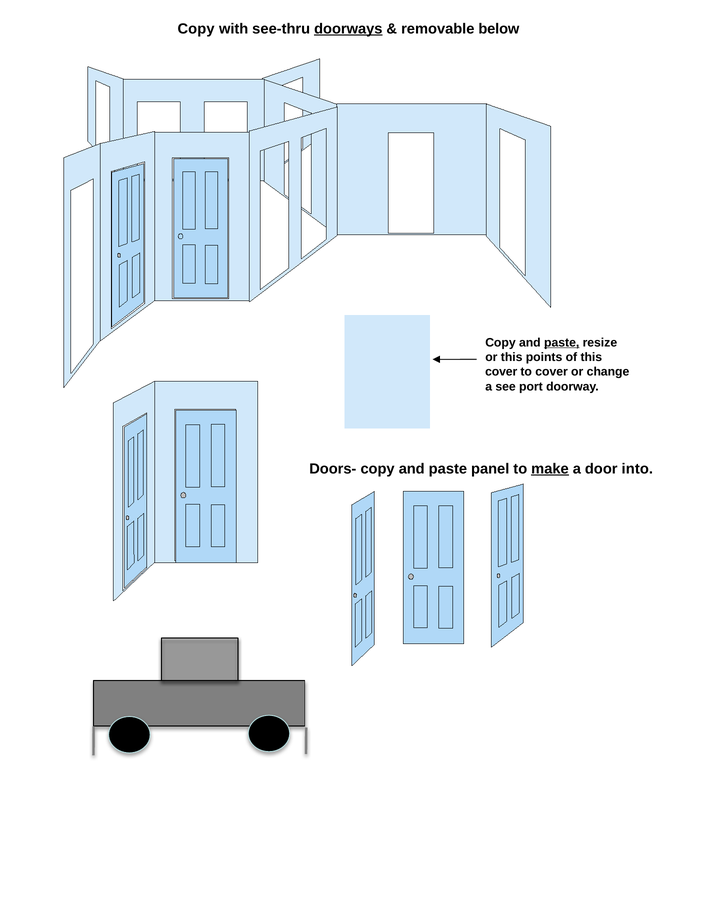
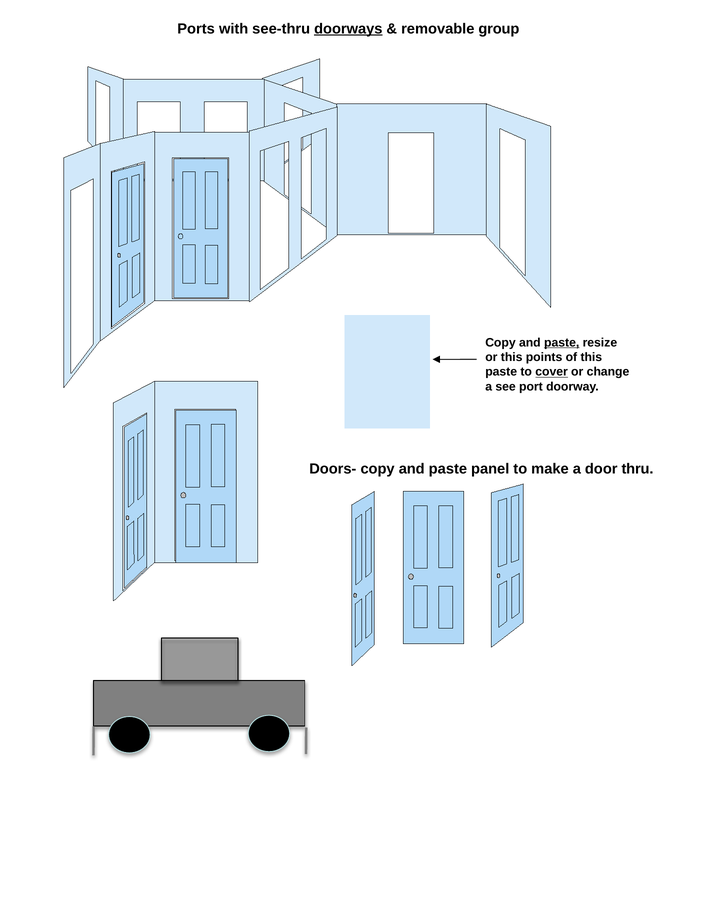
Copy: Copy -> Ports (196, 29)
below: below -> group (499, 29)
cover: cover -> paste (501, 372)
cover underline: none -> present (552, 372)
make underline: present -> none (550, 469)
into: into -> thru (637, 469)
